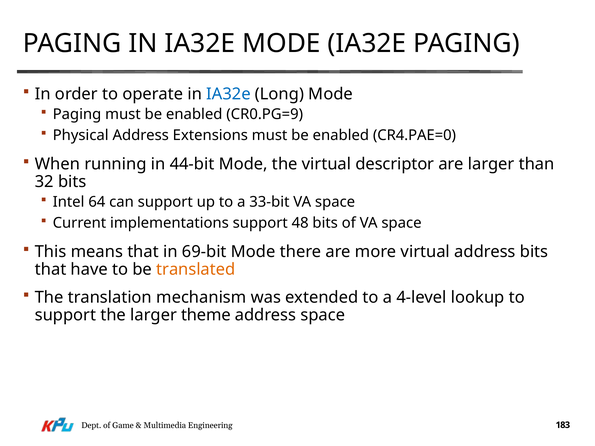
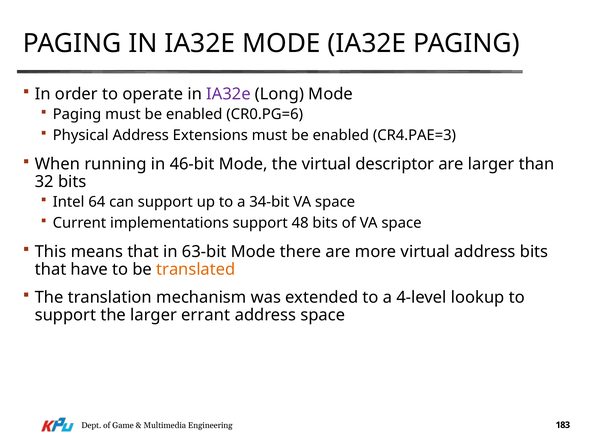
IA32e colour: blue -> purple (228, 94)
CR0.PG=9: CR0.PG=9 -> CR0.PG=6 (265, 114)
CR4.PAE=0: CR4.PAE=0 -> CR4.PAE=3 (414, 135)
44-bit: 44-bit -> 46-bit (192, 164)
33-bit: 33-bit -> 34-bit (269, 202)
69-bit: 69-bit -> 63-bit (204, 252)
theme: theme -> errant (206, 315)
